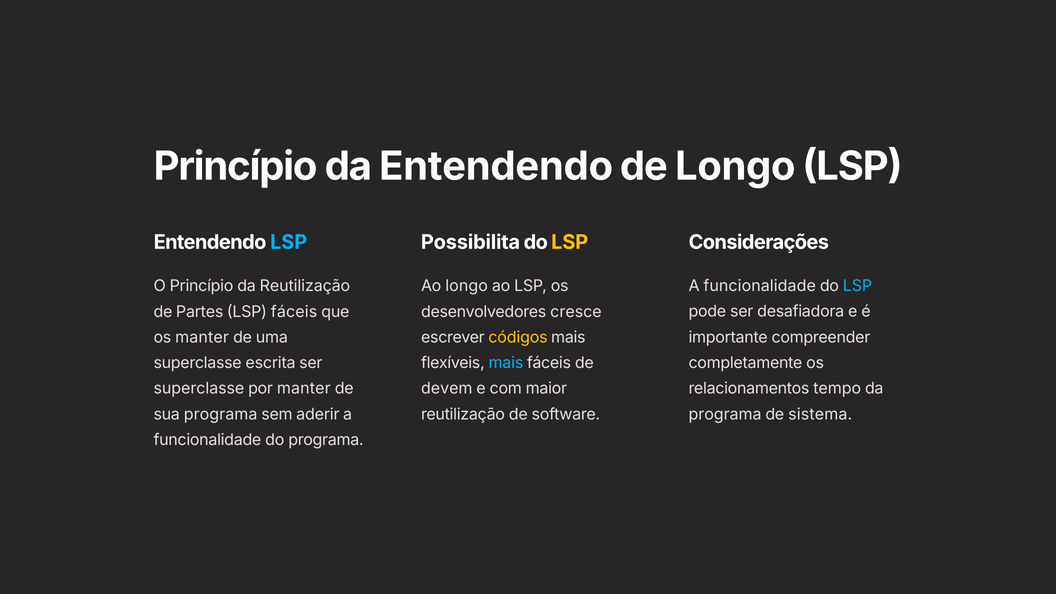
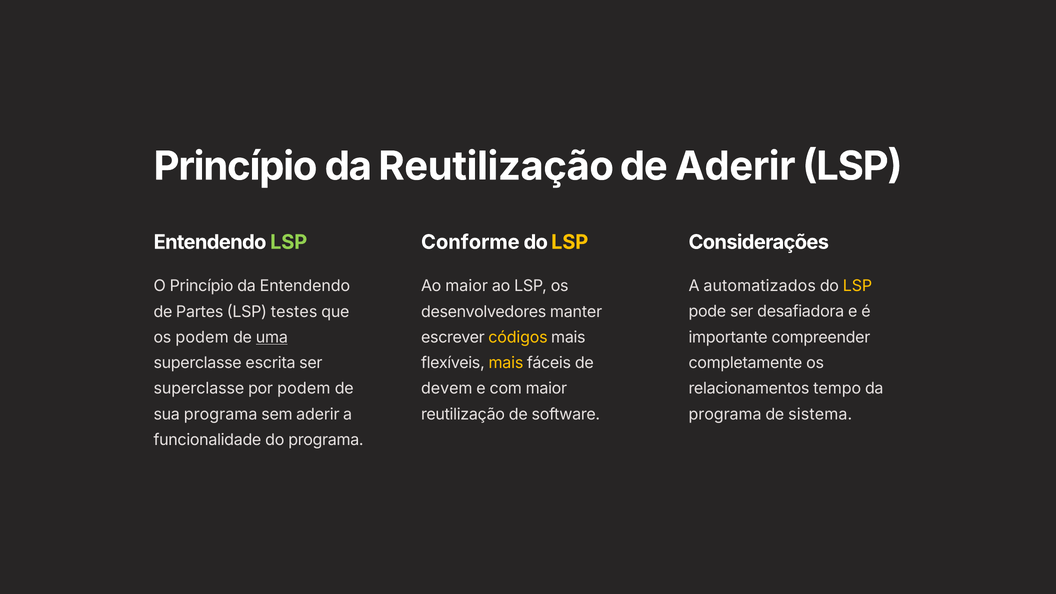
da Entendendo: Entendendo -> Reutilização (496, 166)
de Longo: Longo -> Aderir (735, 166)
LSP colour: light blue -> light green (289, 242)
Possibilita: Possibilita -> Conforme (470, 242)
da Reutilização: Reutilização -> Entendendo (305, 286)
Ao longo: longo -> maior (467, 286)
funcionalidade: funcionalidade -> automatizados (760, 286)
LSP colour: light blue -> yellow (857, 286)
LSP fáceis: fáceis -> testes (294, 312)
cresce: cresce -> manter (576, 312)
os manter: manter -> podem (202, 337)
uma underline: none -> present (272, 337)
mais colour: light blue -> yellow (506, 363)
por manter: manter -> podem (304, 389)
